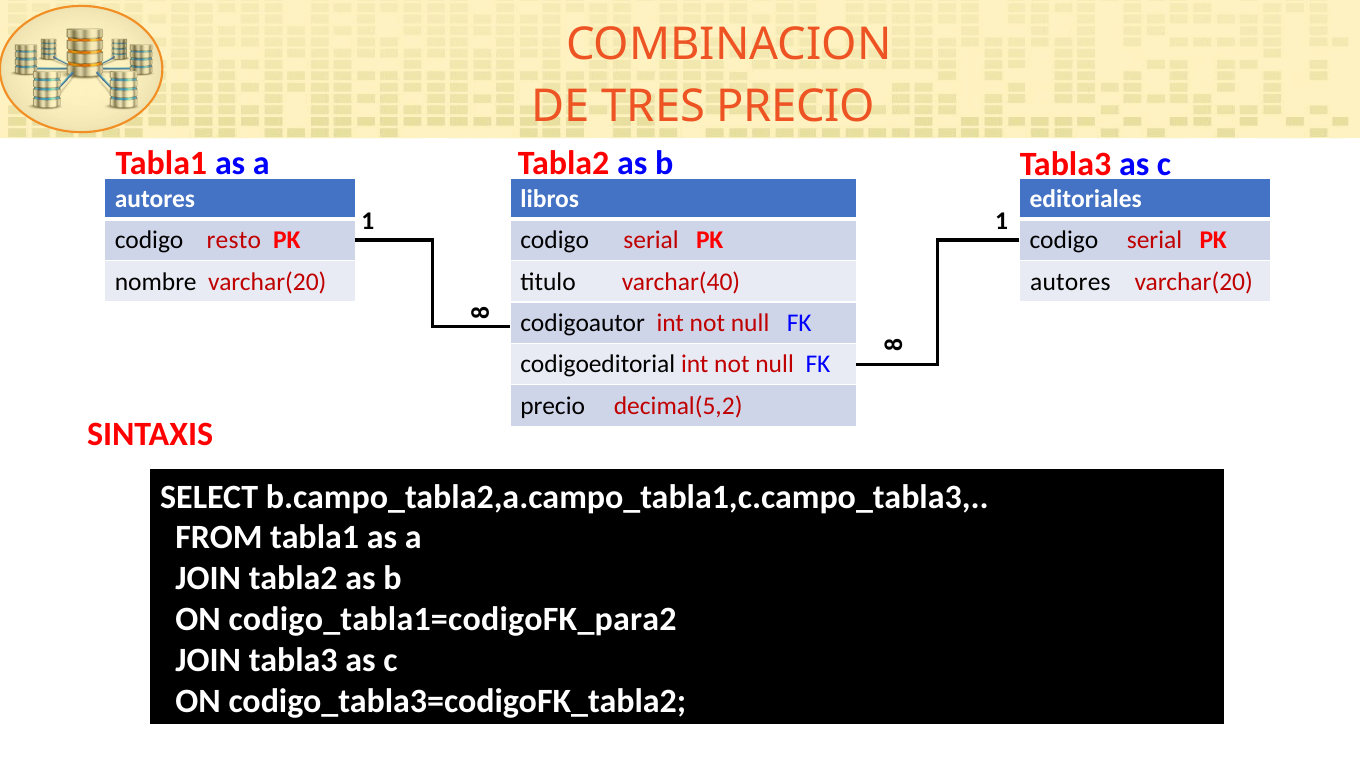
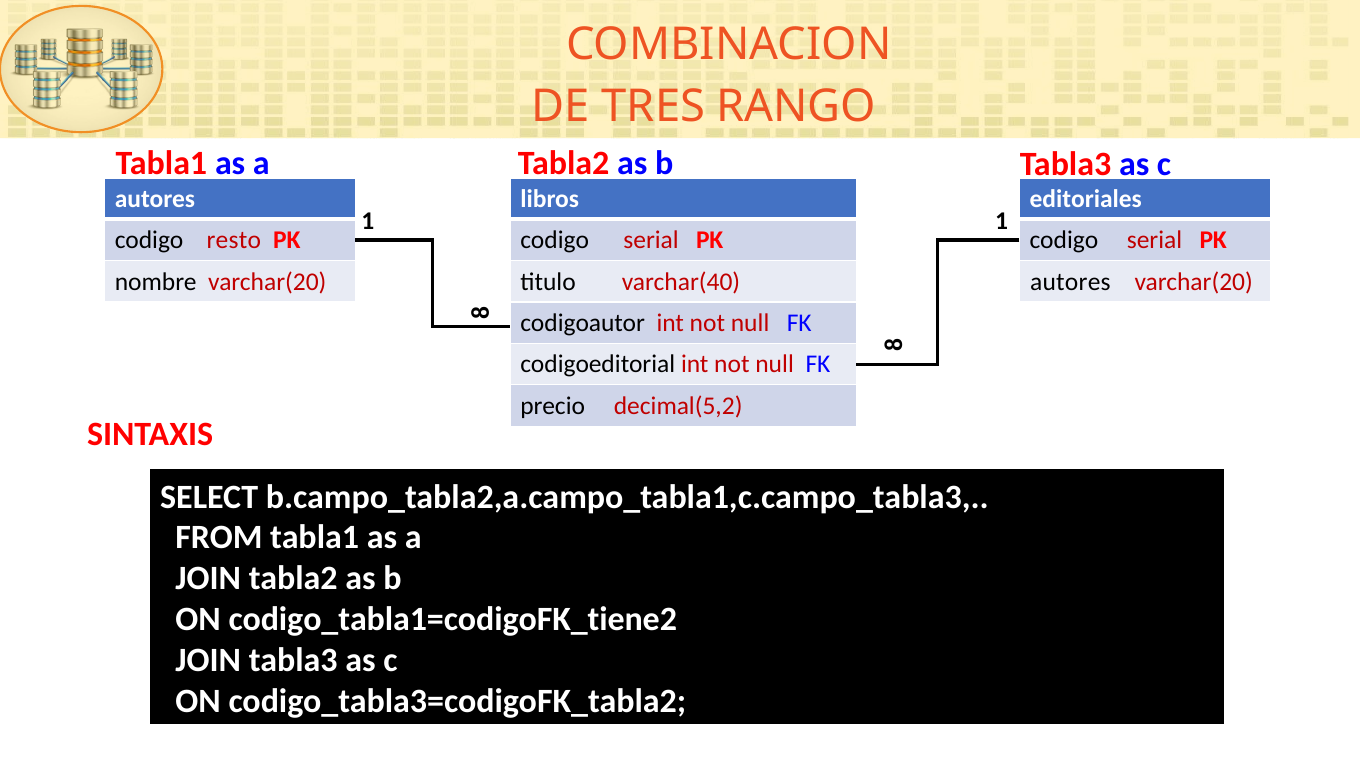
TRES PRECIO: PRECIO -> RANGO (796, 106)
codigo_tabla1=codigoFK_para2: codigo_tabla1=codigoFK_para2 -> codigo_tabla1=codigoFK_tiene2 (453, 619)
